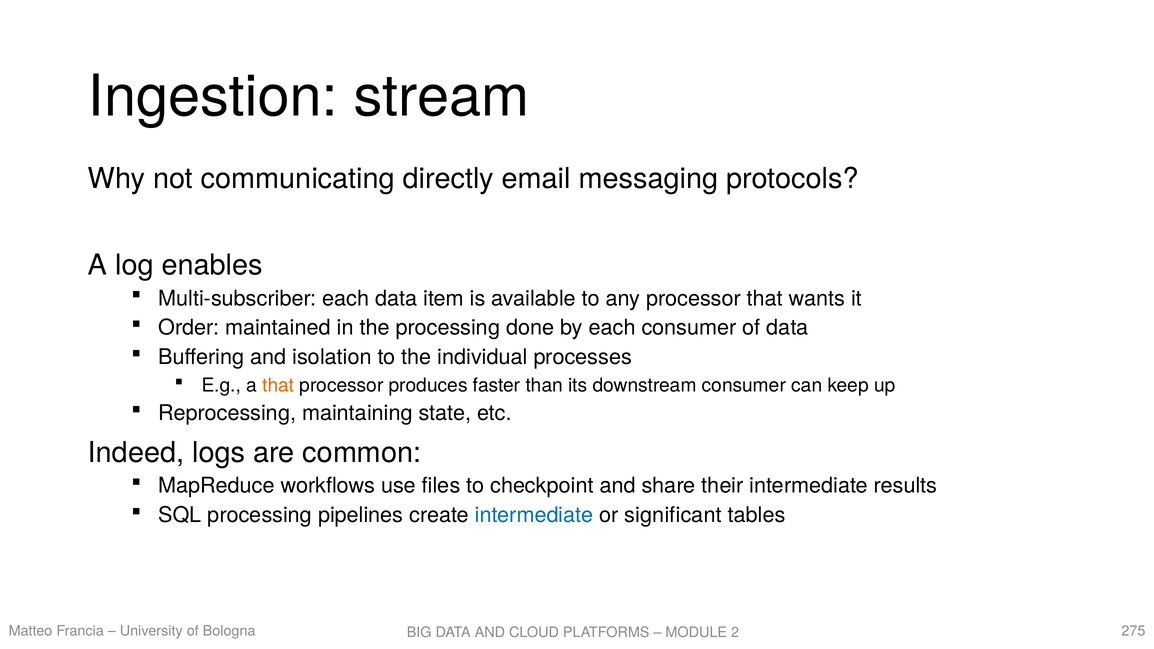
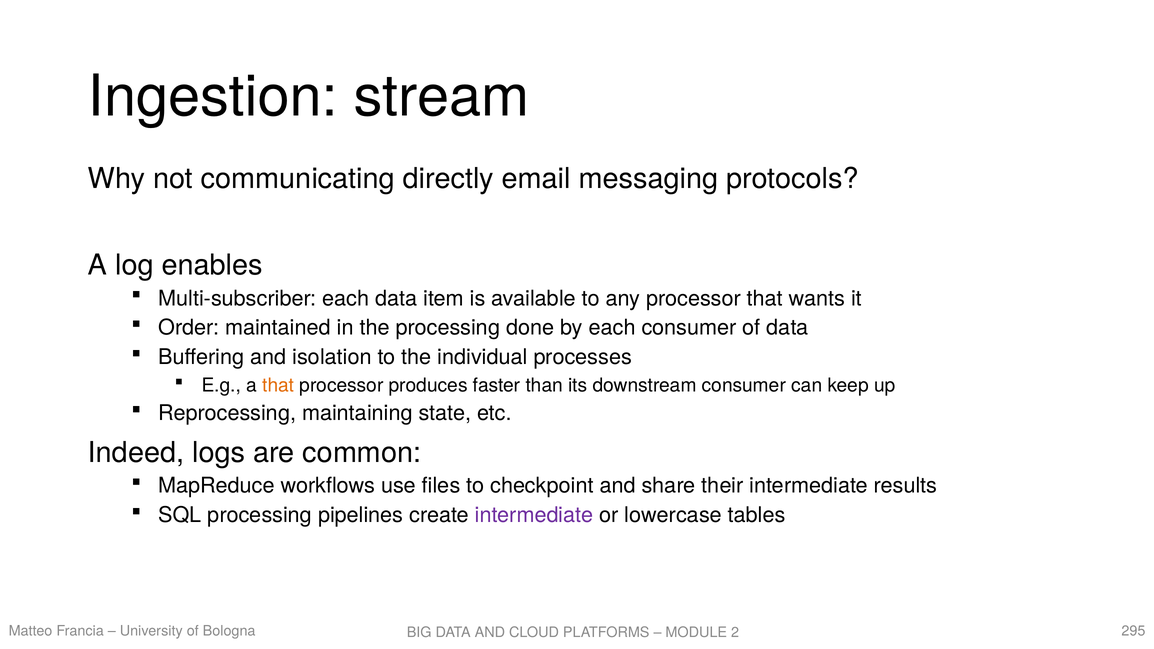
intermediate colour: blue -> purple (534, 515)
significant: significant -> lowercase (673, 515)
275: 275 -> 295 (1133, 631)
